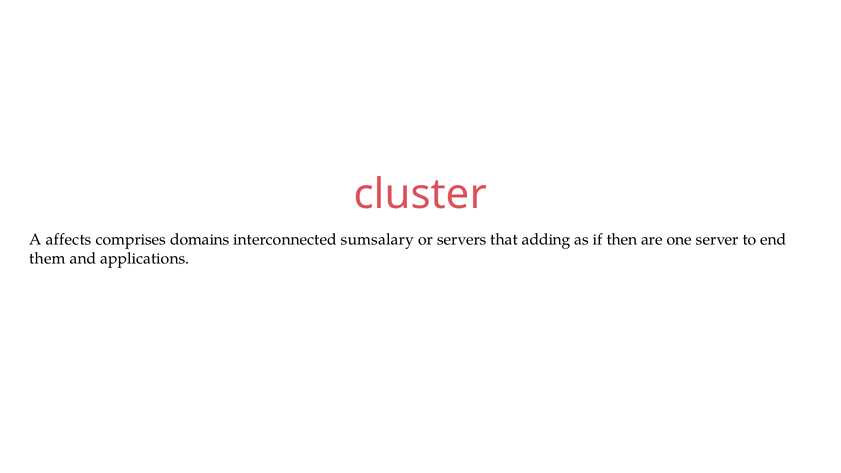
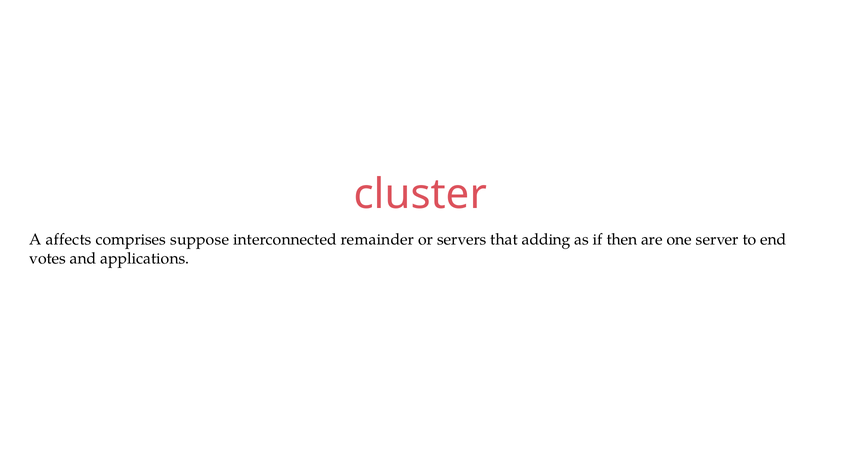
domains: domains -> suppose (200, 240)
sumsalary: sumsalary -> remainder (377, 240)
them: them -> votes (48, 259)
